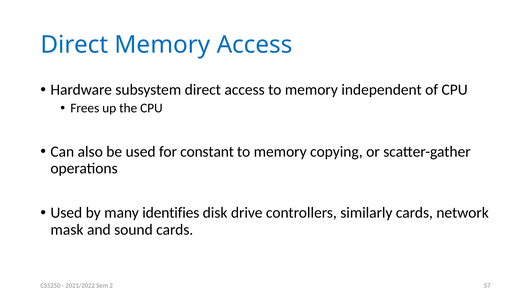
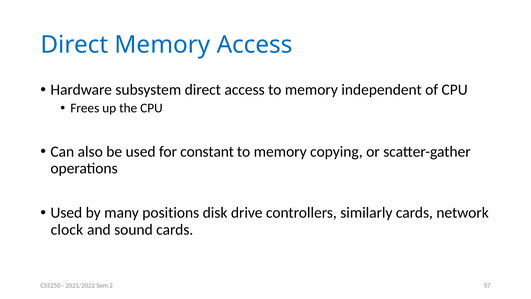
identifies: identifies -> positions (171, 213)
mask: mask -> clock (67, 229)
